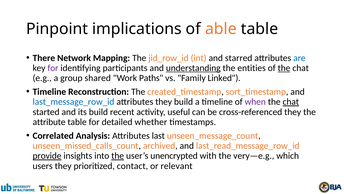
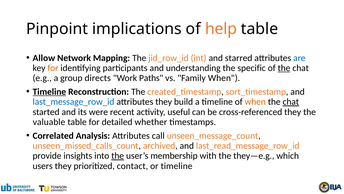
able: able -> help (221, 29)
There: There -> Allow (44, 58)
for colour: purple -> orange (53, 68)
understanding underline: present -> none (193, 68)
entities: entities -> specific (252, 68)
shared: shared -> directs (98, 78)
Family Linked: Linked -> When (224, 78)
Timeline underline: none -> present (49, 92)
when colour: purple -> orange (255, 102)
its build: build -> were (98, 112)
attribute: attribute -> valuable (49, 122)
last: last -> call (158, 135)
provide underline: present -> none (47, 155)
unencrypted: unencrypted -> membership (174, 155)
very—e.g: very—e.g -> they—e.g (254, 155)
or relevant: relevant -> timeline (177, 165)
